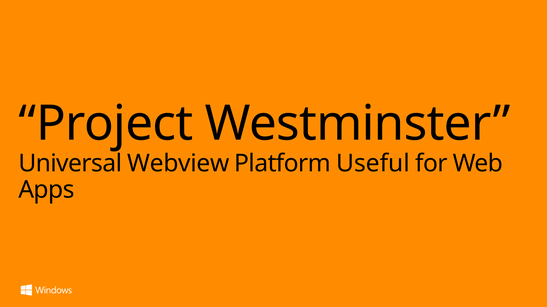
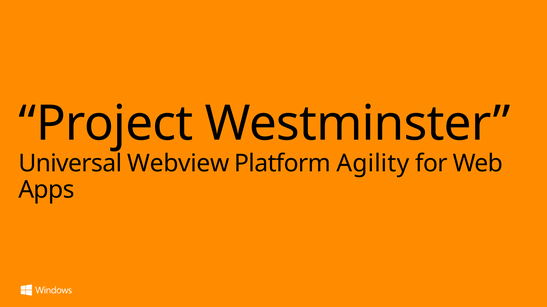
Useful: Useful -> Agility (373, 164)
